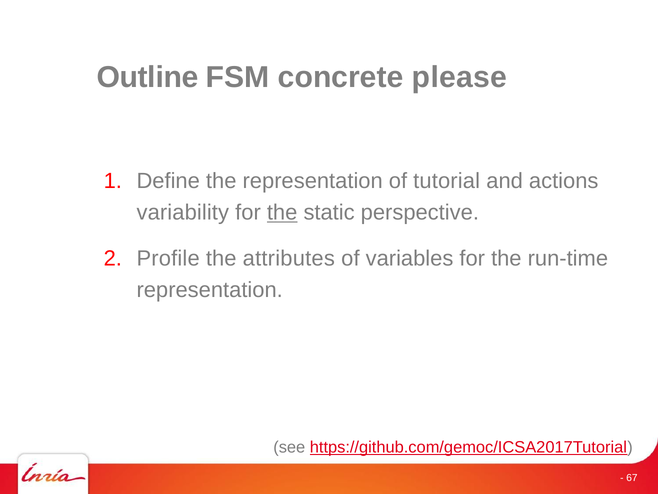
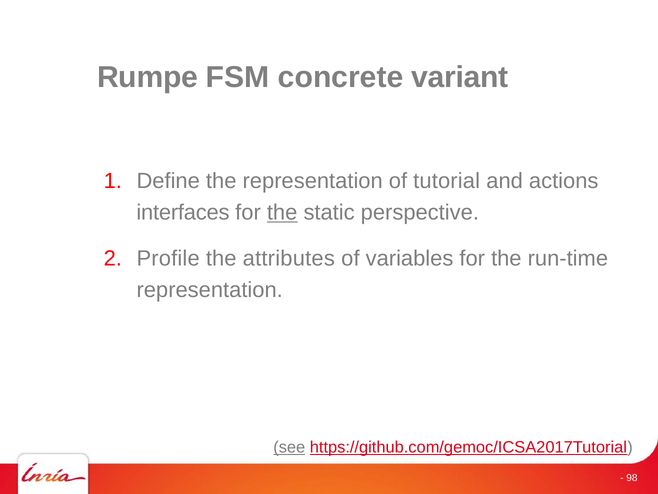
Outline: Outline -> Rumpe (147, 77)
please: please -> variant (460, 77)
variability: variability -> interfaces (183, 212)
see underline: none -> present (289, 447)
67: 67 -> 98 (632, 477)
